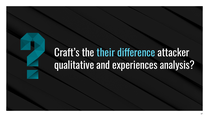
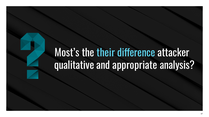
Craft’s: Craft’s -> Most’s (67, 53)
experiences: experiences -> appropriate (135, 66)
